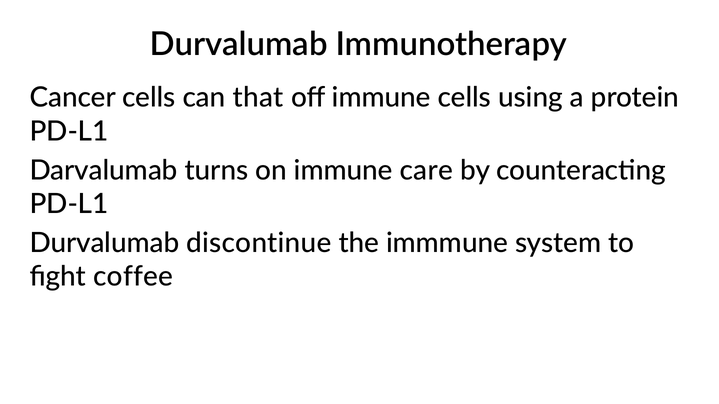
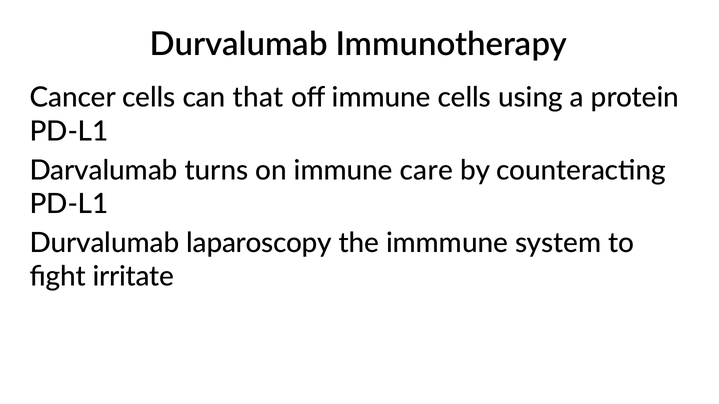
discontinue: discontinue -> laparoscopy (259, 243)
coffee: coffee -> irritate (133, 277)
